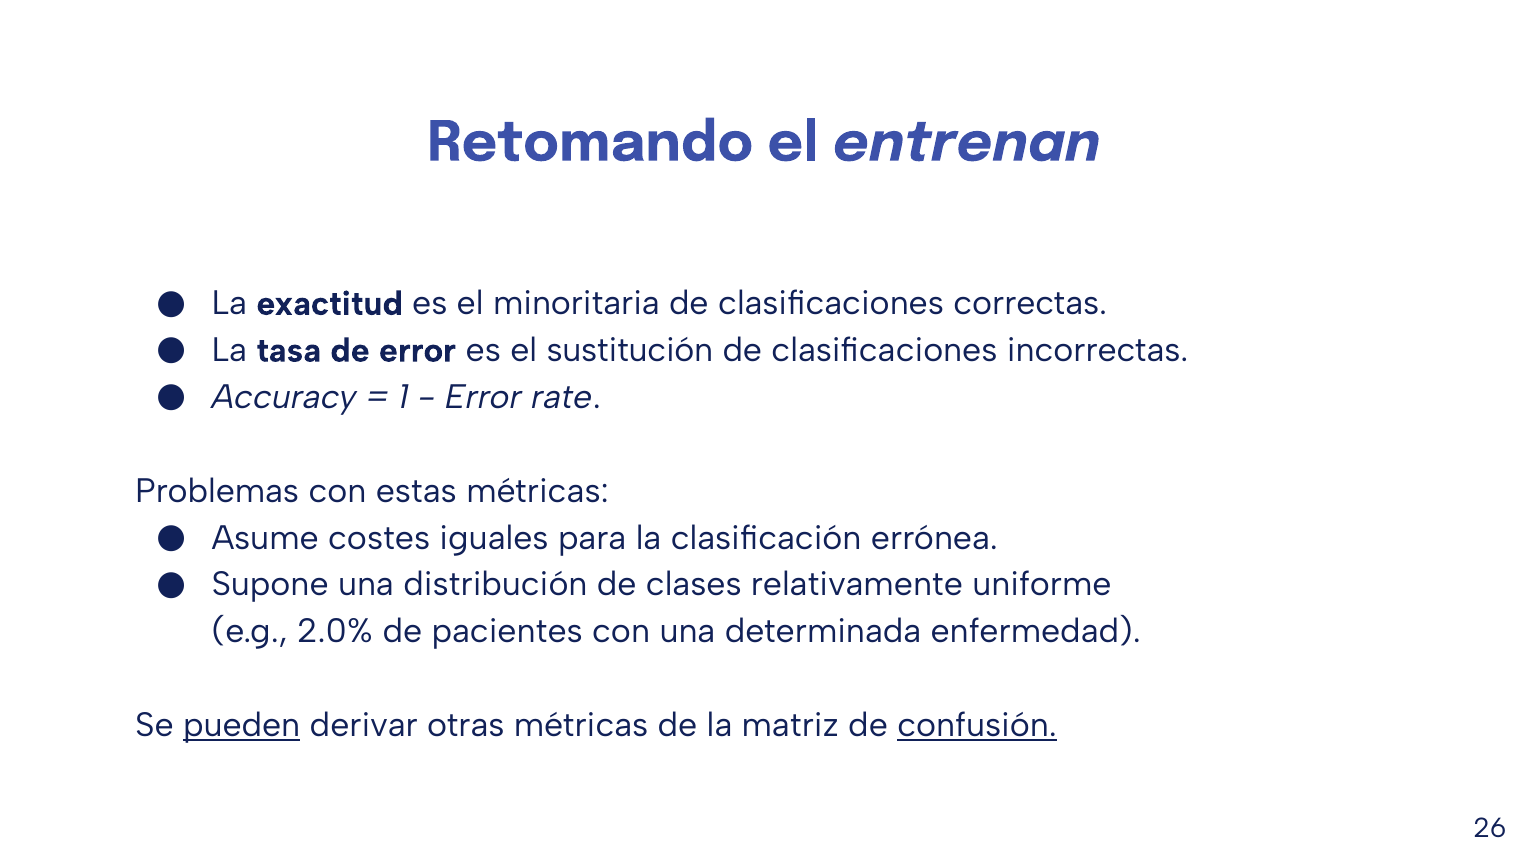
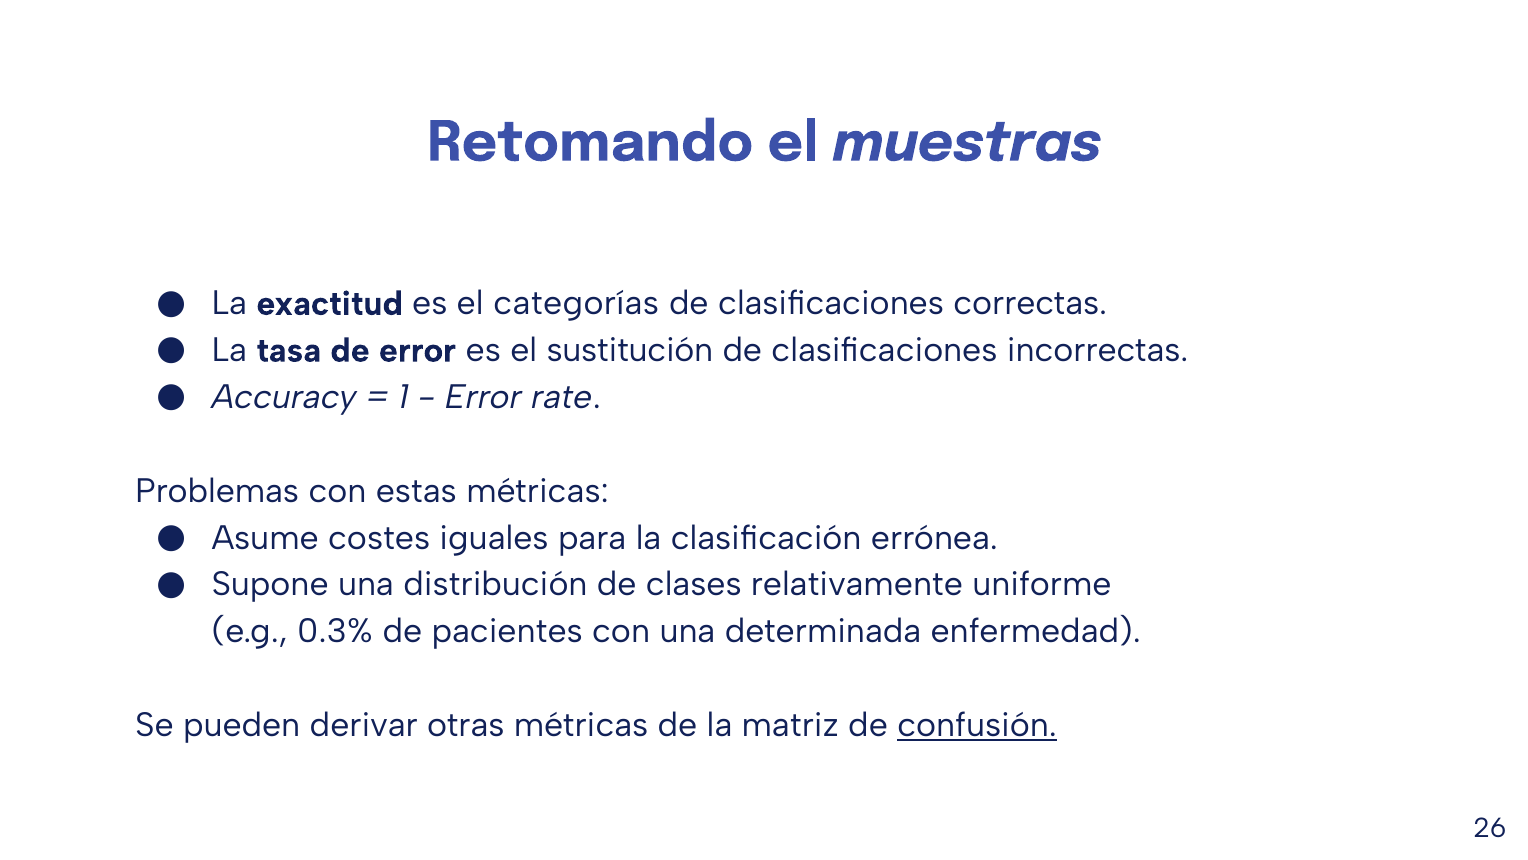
entrenan: entrenan -> muestras (967, 142)
minoritaria: minoritaria -> categorías (576, 304)
2.0%: 2.0% -> 0.3% (335, 631)
pueden underline: present -> none (242, 725)
